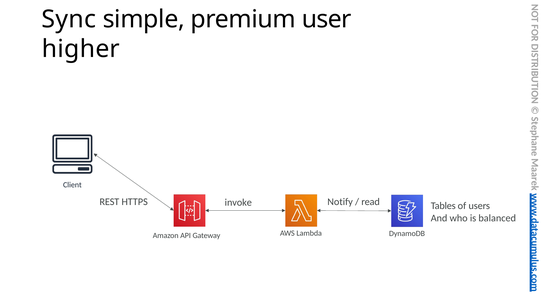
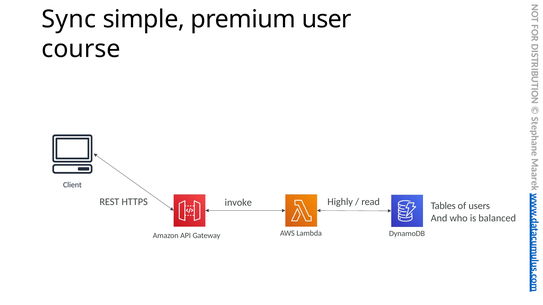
higher: higher -> course (81, 49)
Notify: Notify -> Highly (340, 202)
